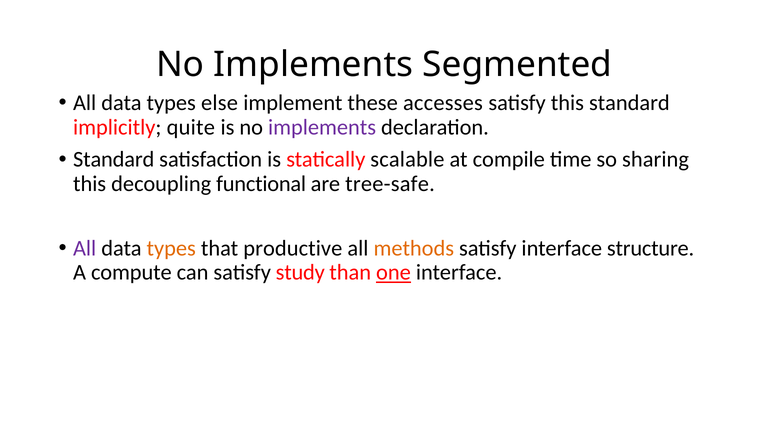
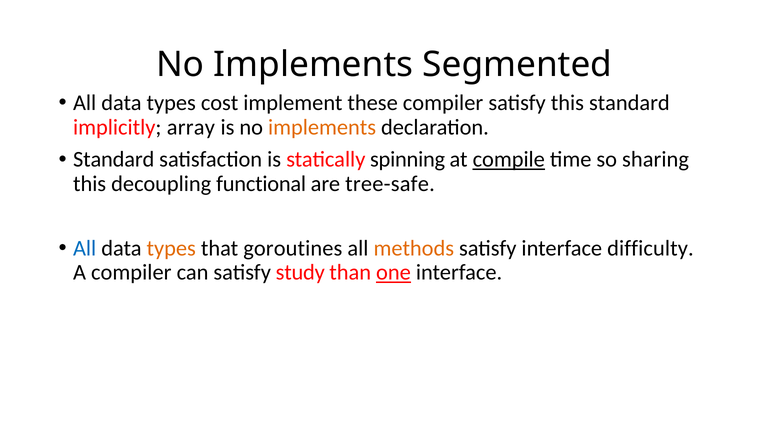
else: else -> cost (220, 103)
these accesses: accesses -> compiler (443, 103)
quite: quite -> array (191, 127)
implements colour: purple -> orange (322, 127)
scalable: scalable -> spinning (408, 159)
compile underline: none -> present (509, 159)
All colour: purple -> blue (85, 248)
productive: productive -> goroutines (293, 248)
structure: structure -> difficulty (650, 248)
A compute: compute -> compiler (131, 272)
